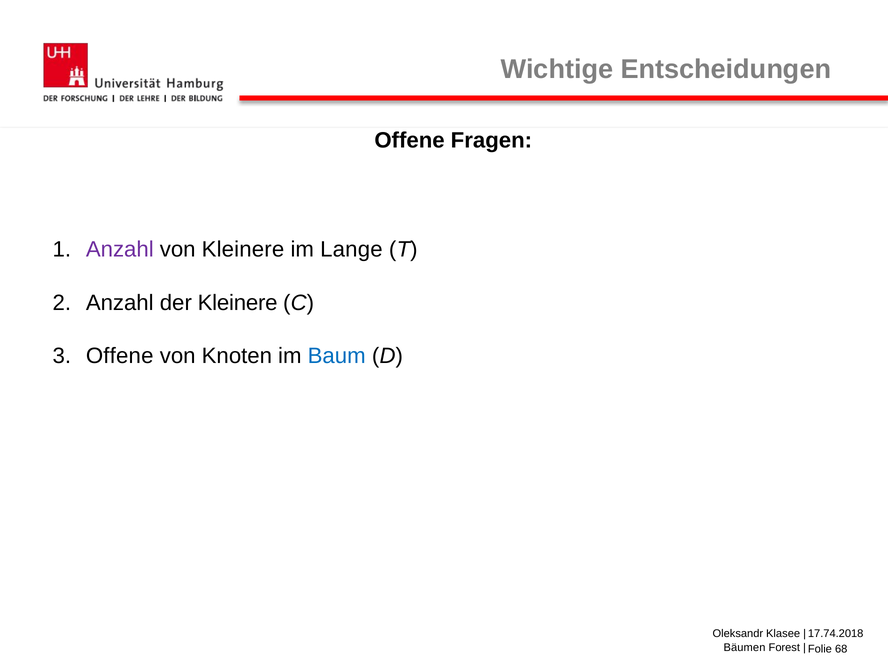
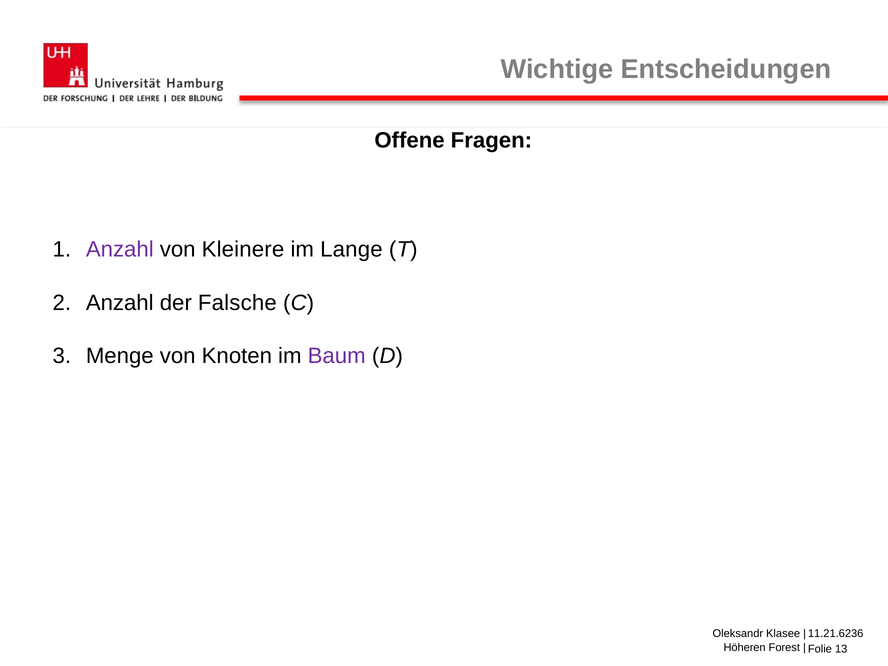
der Kleinere: Kleinere -> Falsche (237, 303)
Offene: Offene -> Menge (120, 356)
Baum colour: blue -> purple (337, 356)
17.74.2018: 17.74.2018 -> 11.21.6236 (836, 634)
Bäumen: Bäumen -> Höheren (745, 648)
68: 68 -> 13 (841, 649)
